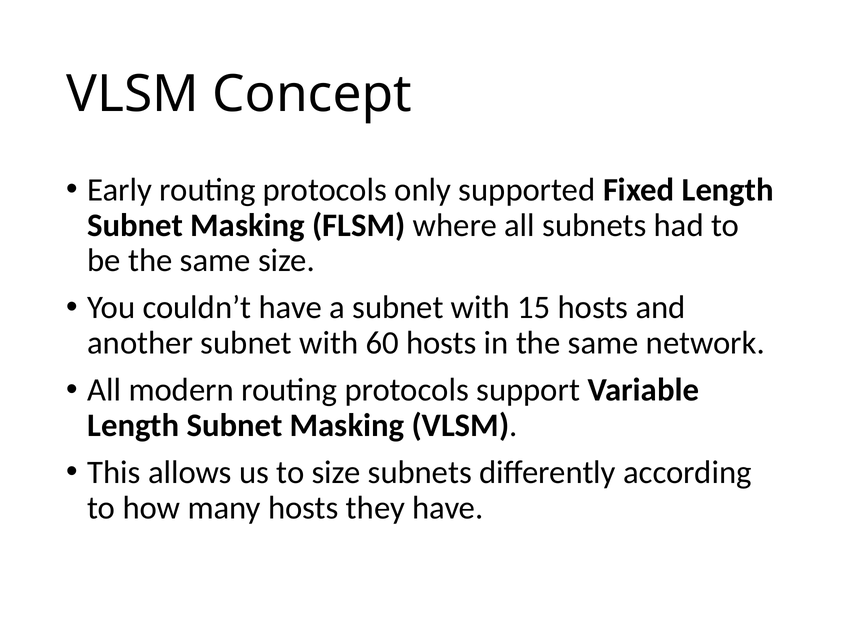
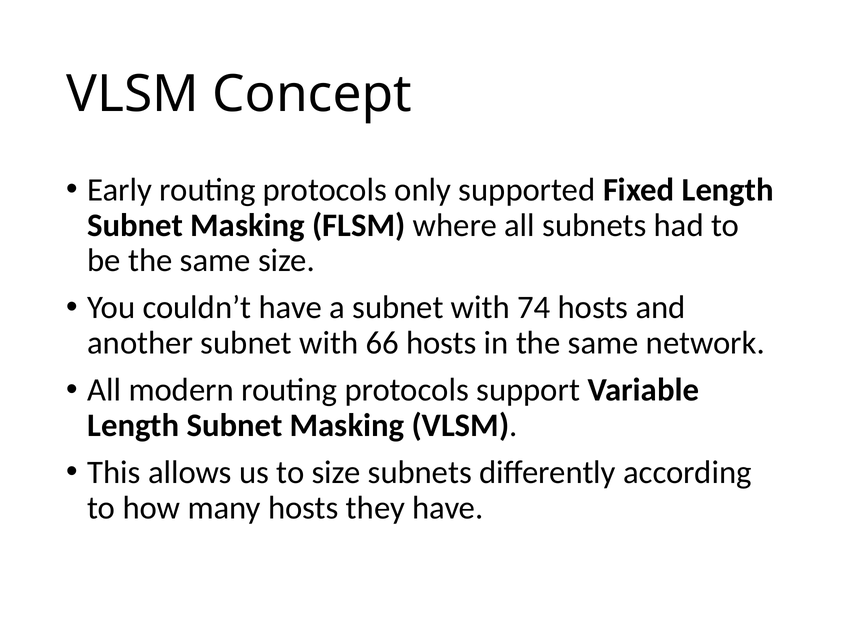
15: 15 -> 74 (534, 307)
60: 60 -> 66 (382, 343)
